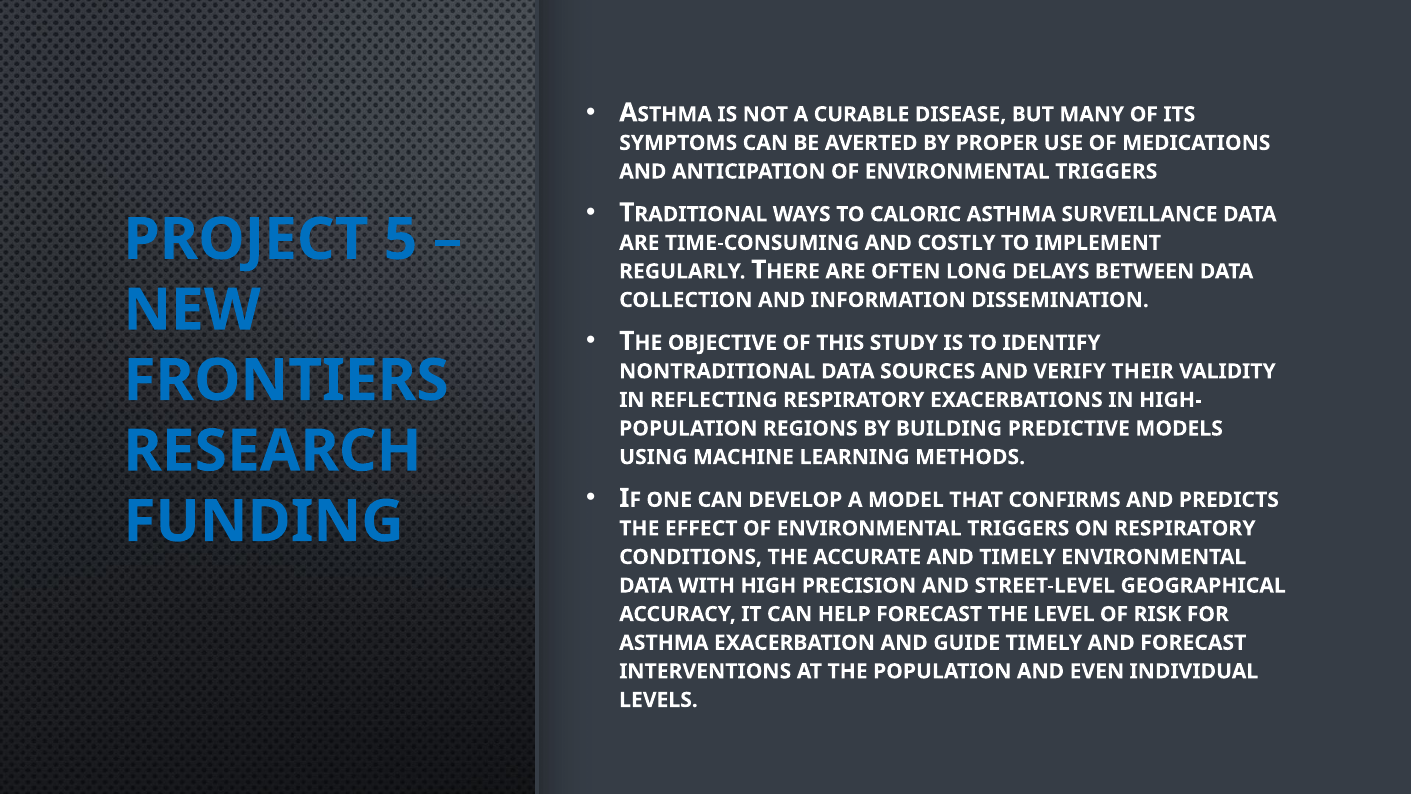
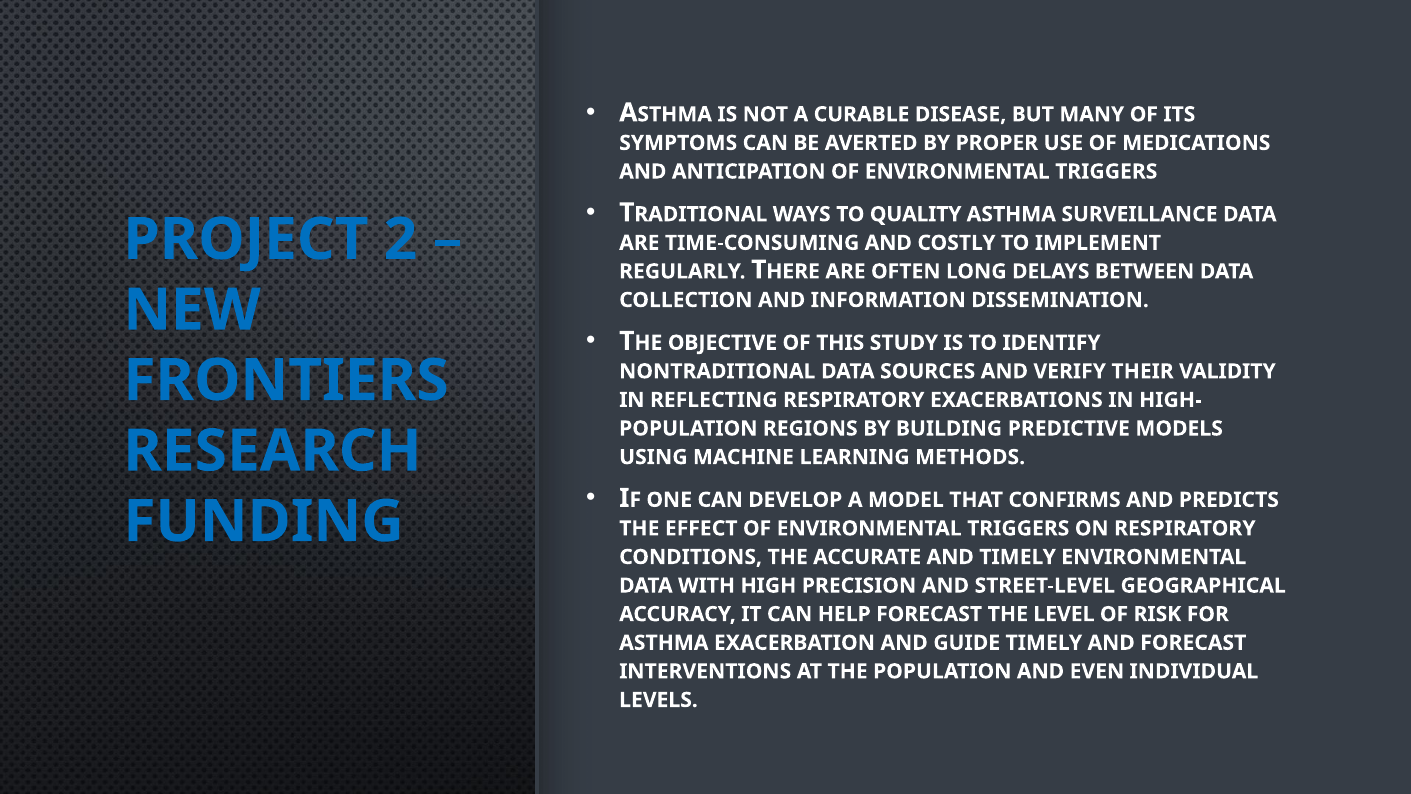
CALORIC: CALORIC -> QUALITY (916, 214)
5: 5 -> 2 (401, 239)
